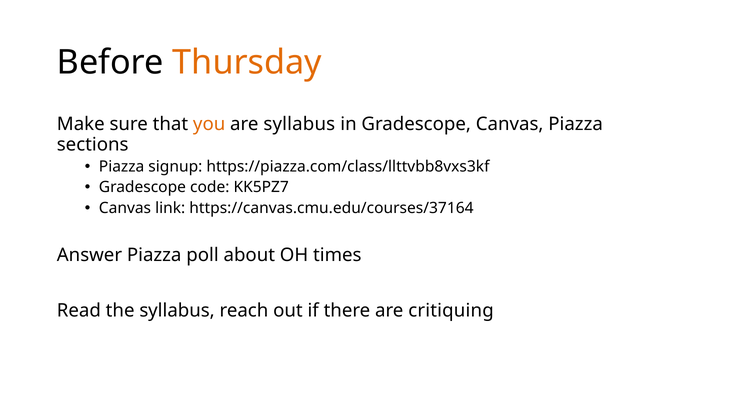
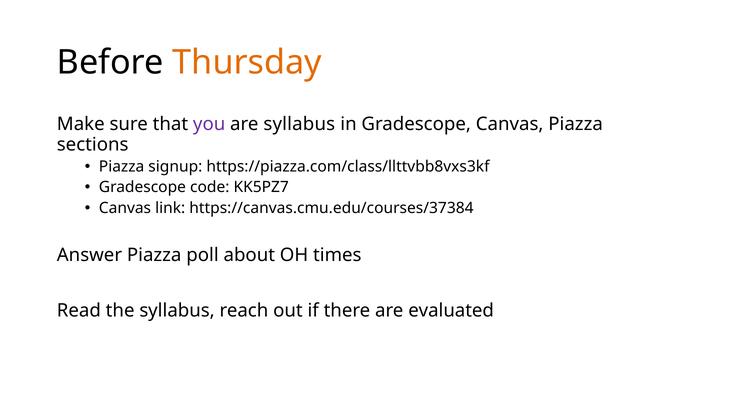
you colour: orange -> purple (209, 124)
https://canvas.cmu.edu/courses/37164: https://canvas.cmu.edu/courses/37164 -> https://canvas.cmu.edu/courses/37384 (331, 208)
critiquing: critiquing -> evaluated (451, 311)
